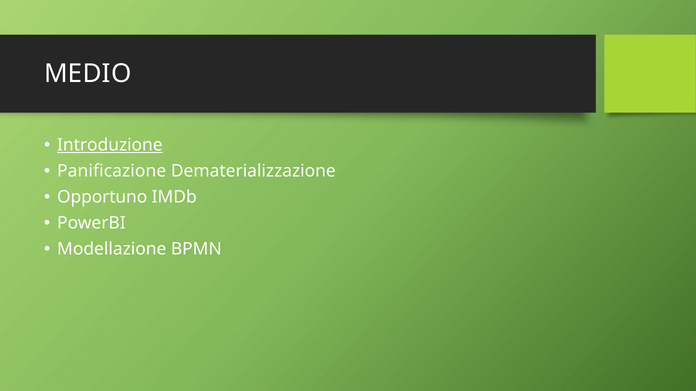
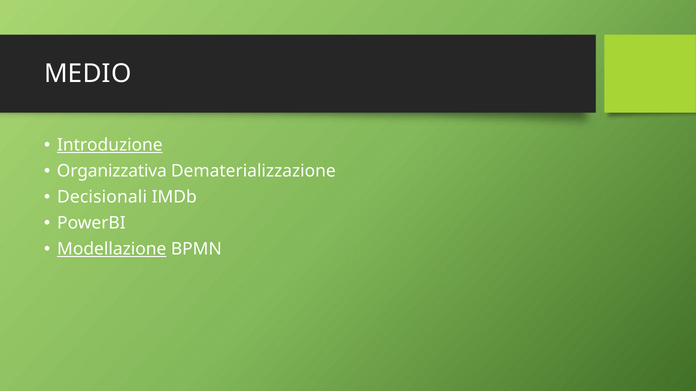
Panificazione: Panificazione -> Organizzativa (112, 171)
Opportuno: Opportuno -> Decisionali (102, 197)
Modellazione underline: none -> present (112, 249)
